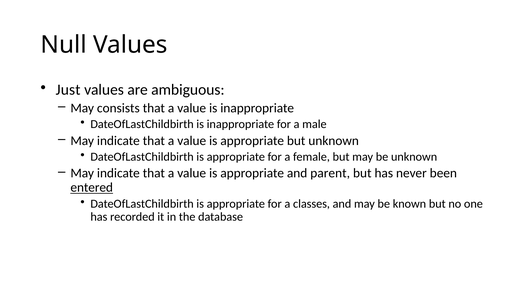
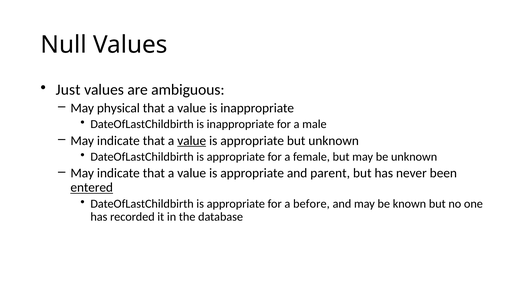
consists: consists -> physical (118, 108)
value underline: none -> present (192, 141)
classes: classes -> before (311, 204)
